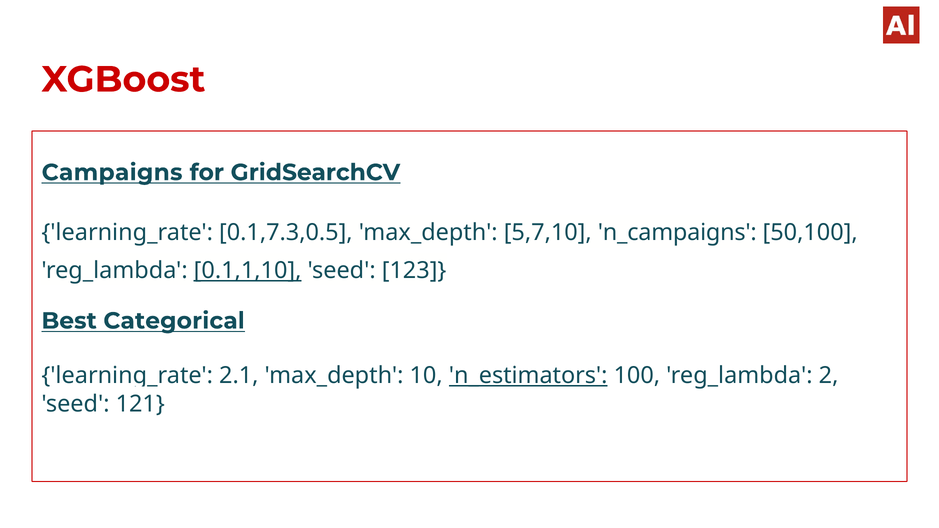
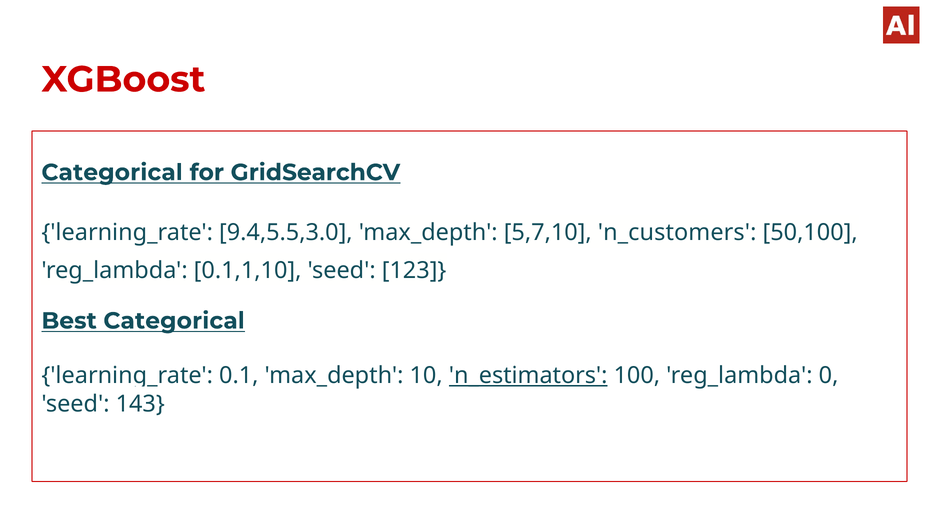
Campaigns: Campaigns -> Categorical (112, 173)
0.1,7.3,0.5: 0.1,7.3,0.5 -> 9.4,5.5,3.0 (286, 233)
n_campaigns: n_campaigns -> n_customers (677, 233)
0.1,1,10 underline: present -> none (248, 271)
2.1: 2.1 -> 0.1 (239, 376)
2: 2 -> 0 (829, 376)
121: 121 -> 143 (140, 404)
